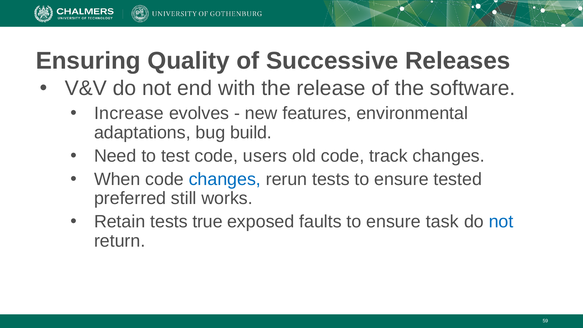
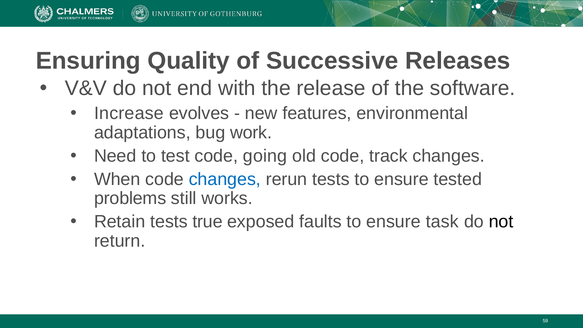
build: build -> work (251, 133)
users: users -> going (265, 156)
preferred: preferred -> problems (130, 198)
not colour: blue -> black (501, 222)
